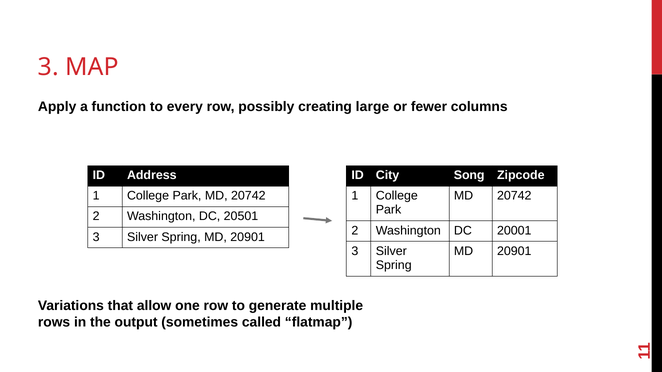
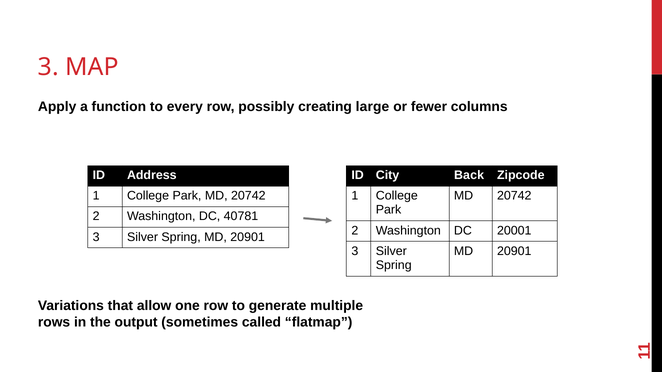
Song: Song -> Back (469, 175)
20501: 20501 -> 40781 (241, 217)
